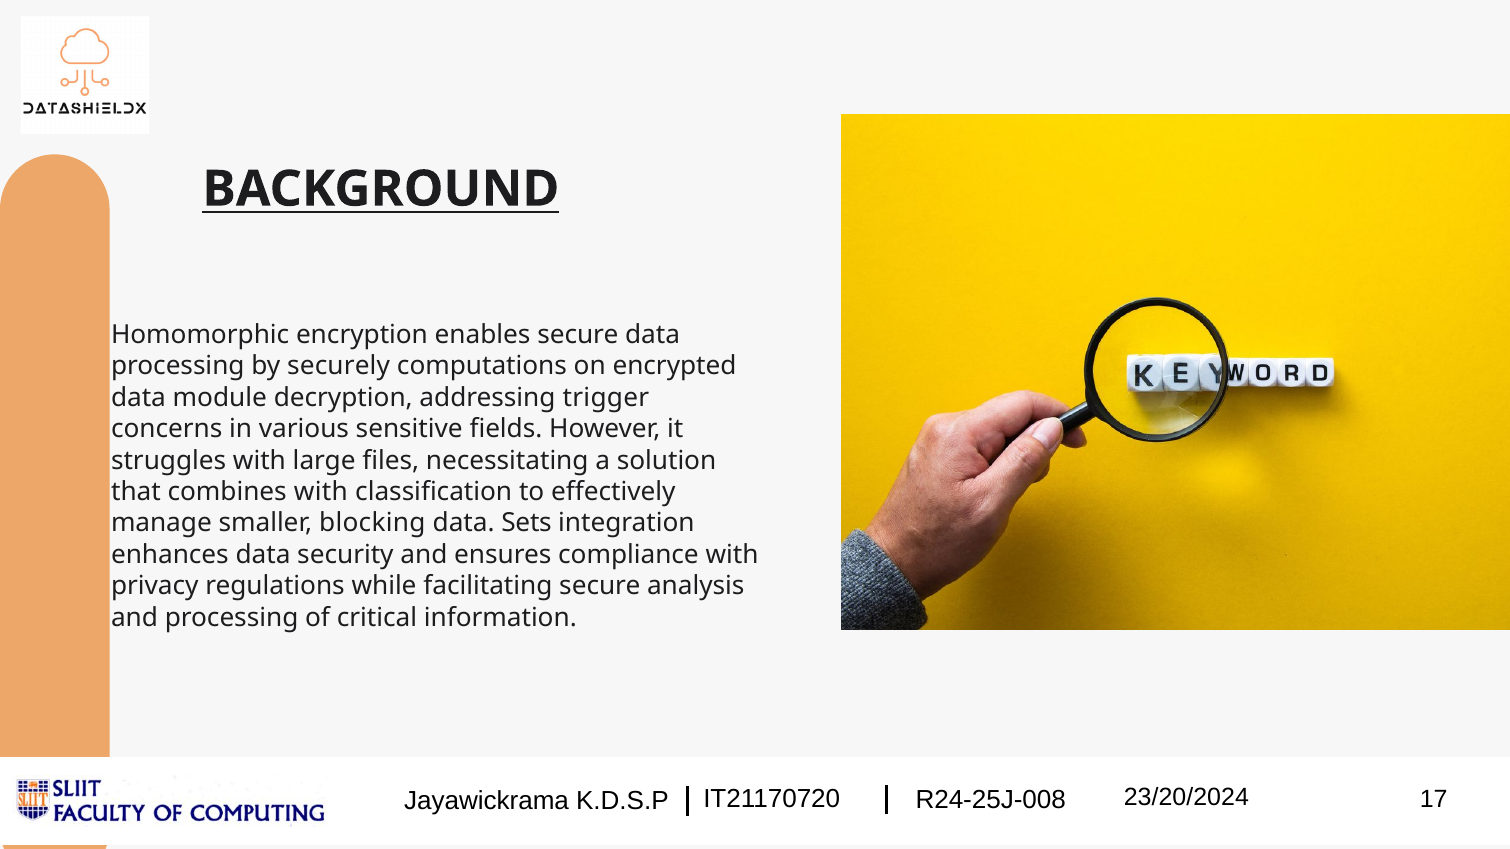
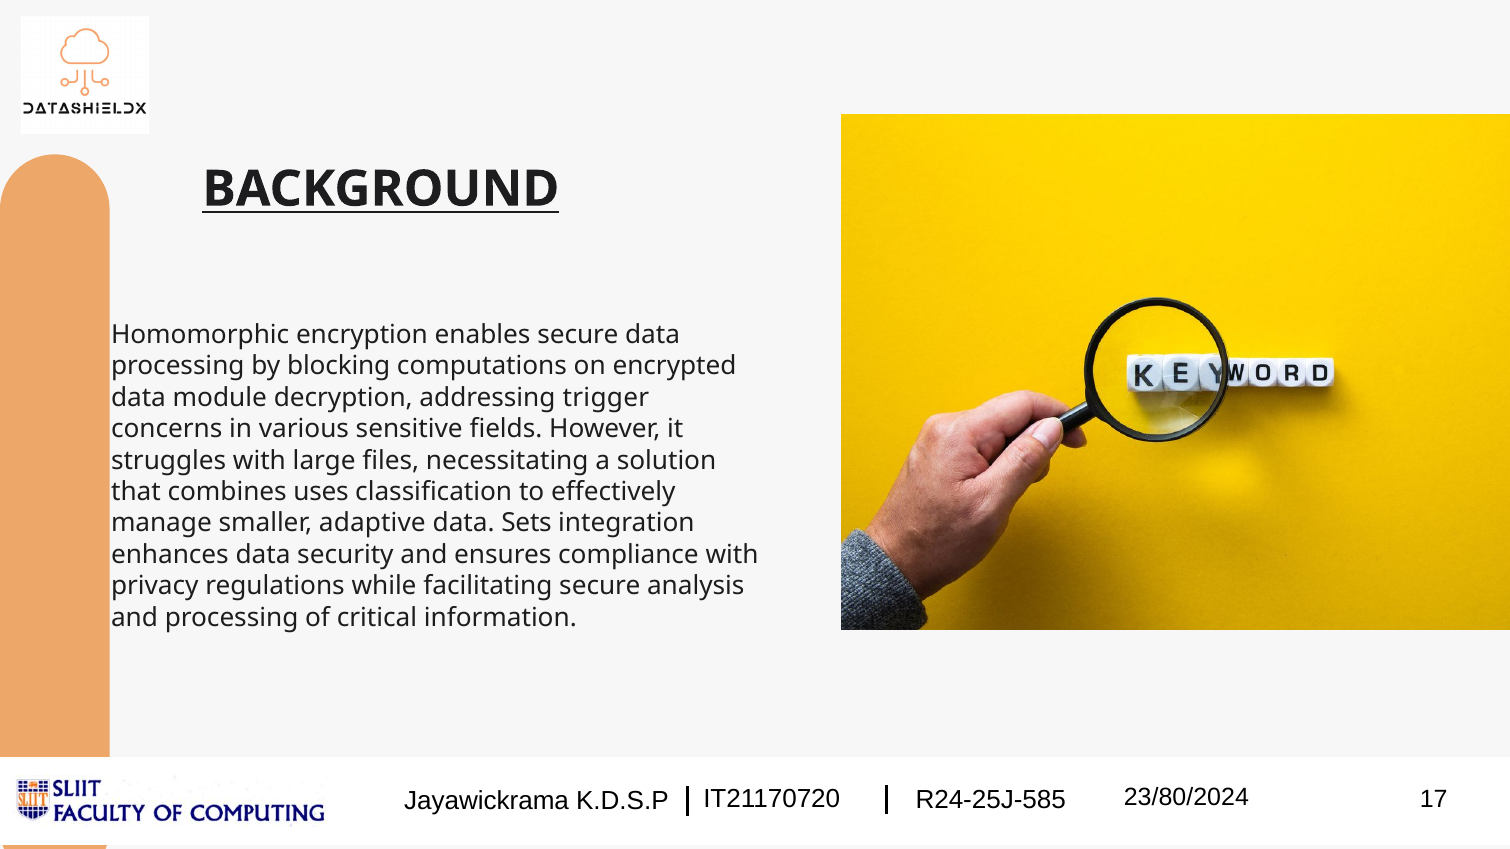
securely: securely -> blocking (339, 366)
combines with: with -> uses (321, 492)
blocking: blocking -> adaptive (372, 524)
R24-25J-008: R24-25J-008 -> R24-25J-585 (991, 800)
23/20/2024: 23/20/2024 -> 23/80/2024 (1186, 798)
